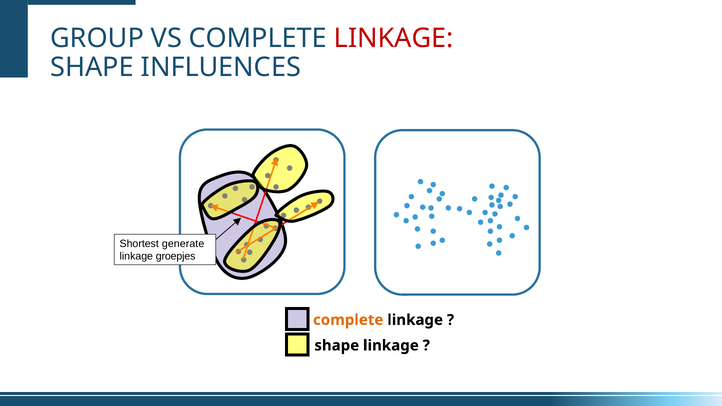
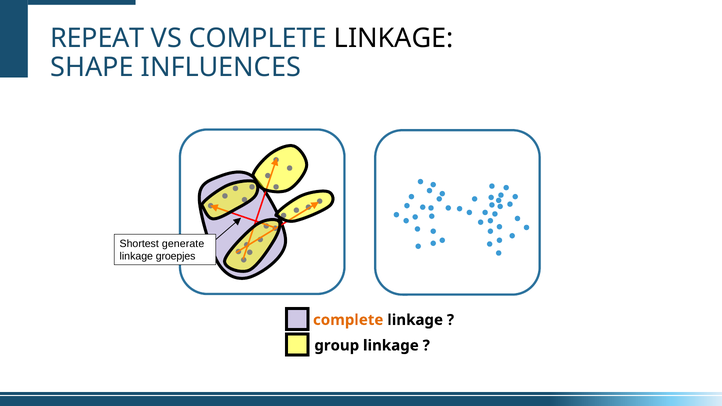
GROUP: GROUP -> REPEAT (97, 38)
LINKAGE colour: red -> black (394, 38)
shape: shape -> group (337, 346)
